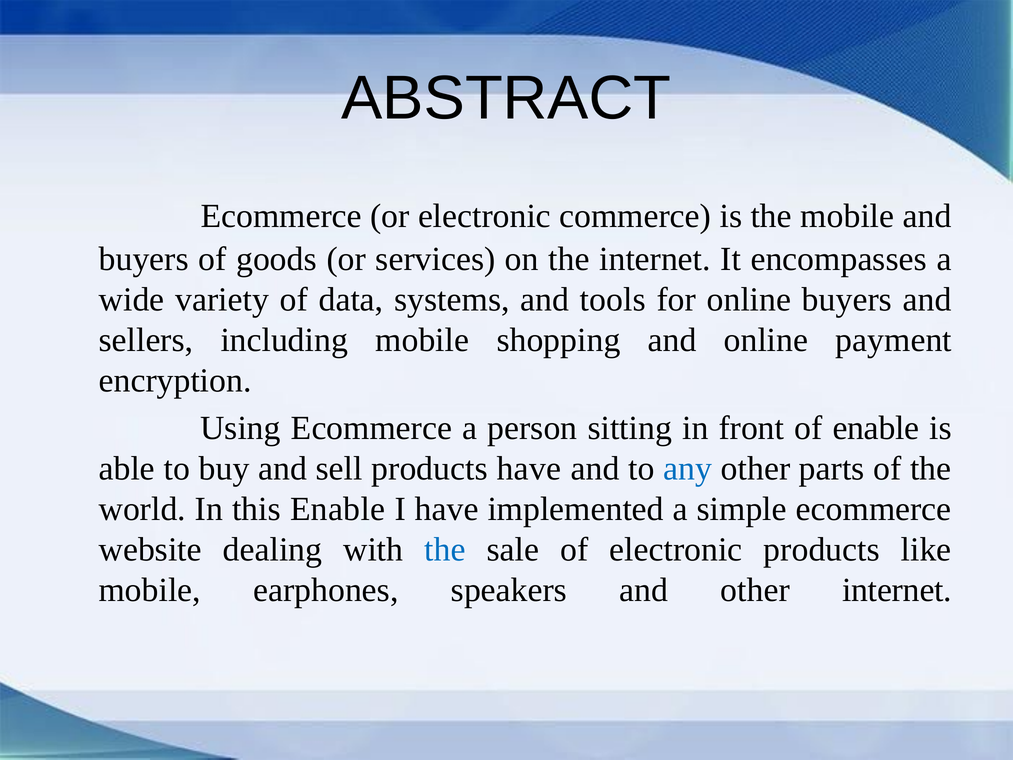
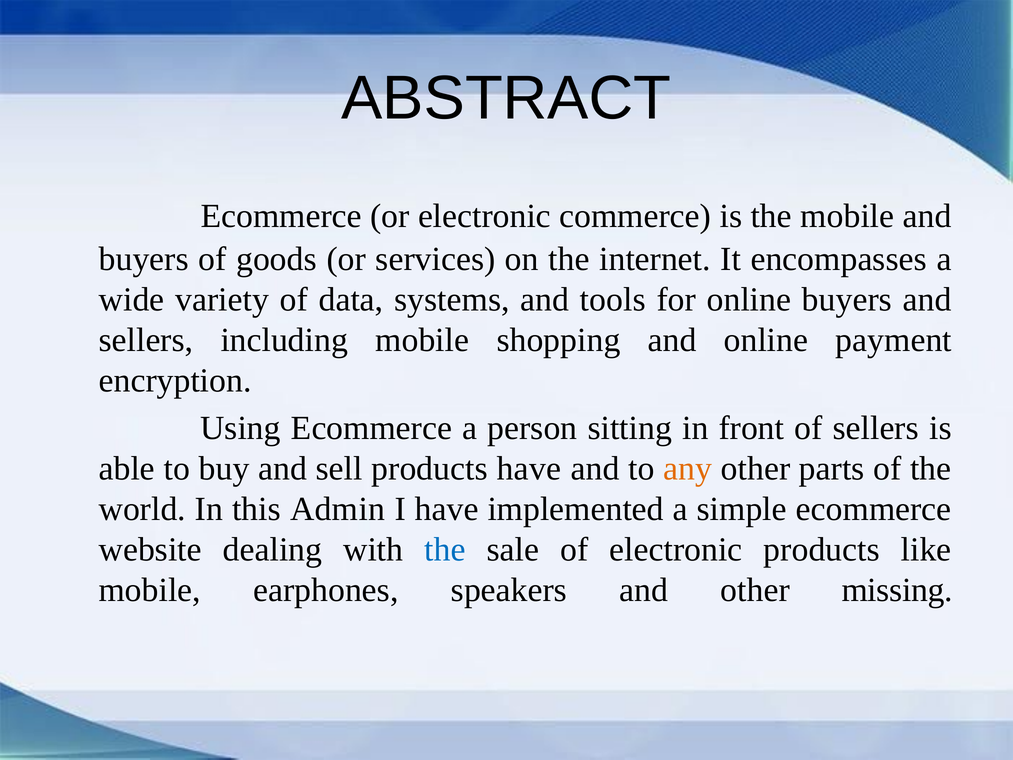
of enable: enable -> sellers (876, 428)
any colour: blue -> orange (688, 468)
this Enable: Enable -> Admin (338, 509)
other internet: internet -> missing (897, 590)
